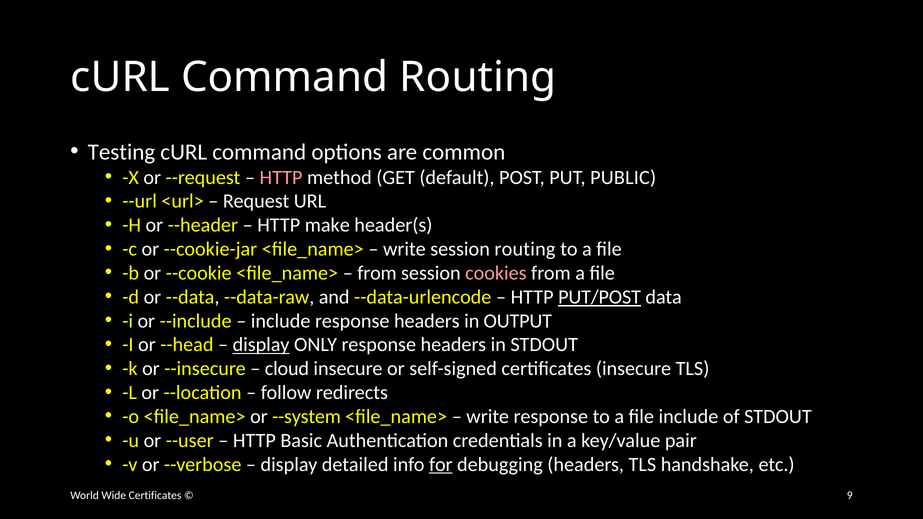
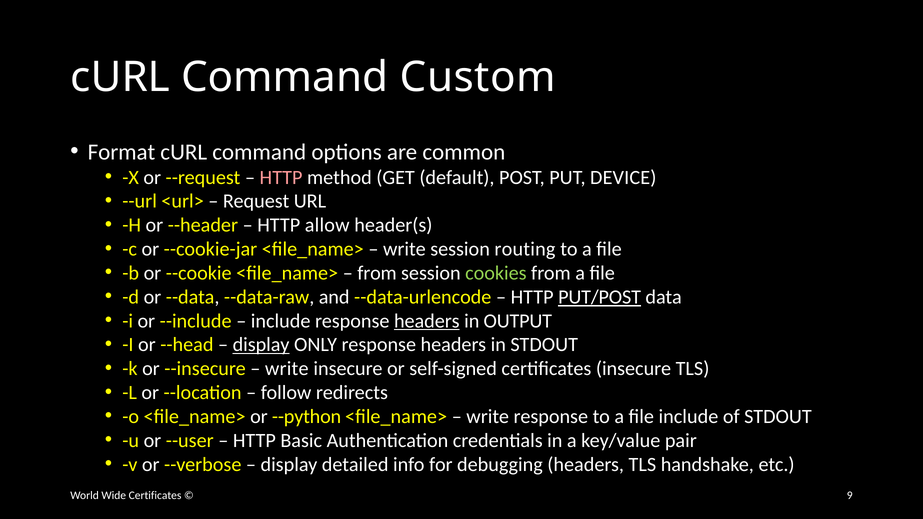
Command Routing: Routing -> Custom (478, 78)
Testing: Testing -> Format (121, 152)
PUBLIC: PUBLIC -> DEVICE (623, 177)
make: make -> allow (327, 225)
cookies colour: pink -> light green (496, 273)
headers underline: none -> present (427, 321)
cloud: cloud -> write (287, 369)
--system: --system -> --python (307, 417)
for underline: present -> none (441, 465)
